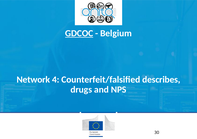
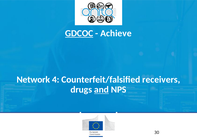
Belgium: Belgium -> Achieve (116, 33)
describes: describes -> receivers (161, 80)
and underline: none -> present (101, 90)
